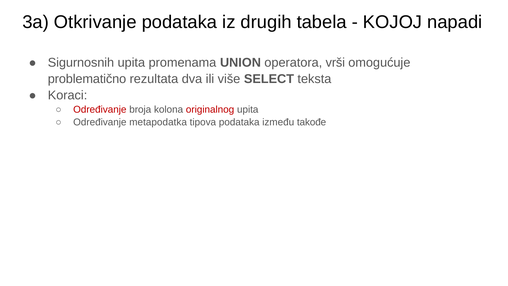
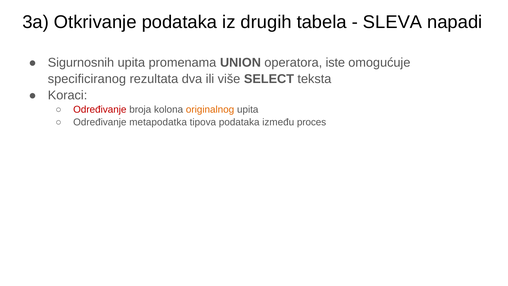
KOJOJ: KOJOJ -> SLEVA (393, 22)
vrši: vrši -> iste (335, 63)
problematično: problematično -> specificiranog (87, 79)
originalnog colour: red -> orange (210, 109)
takođe: takođe -> proces (312, 122)
